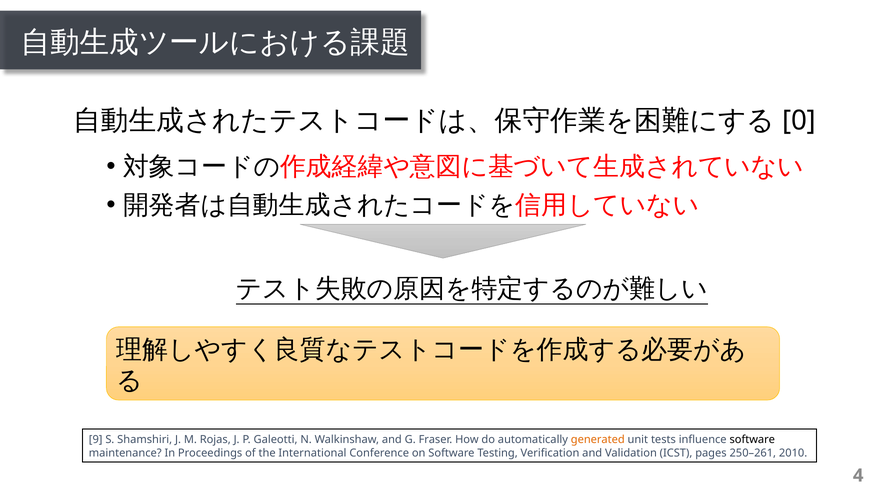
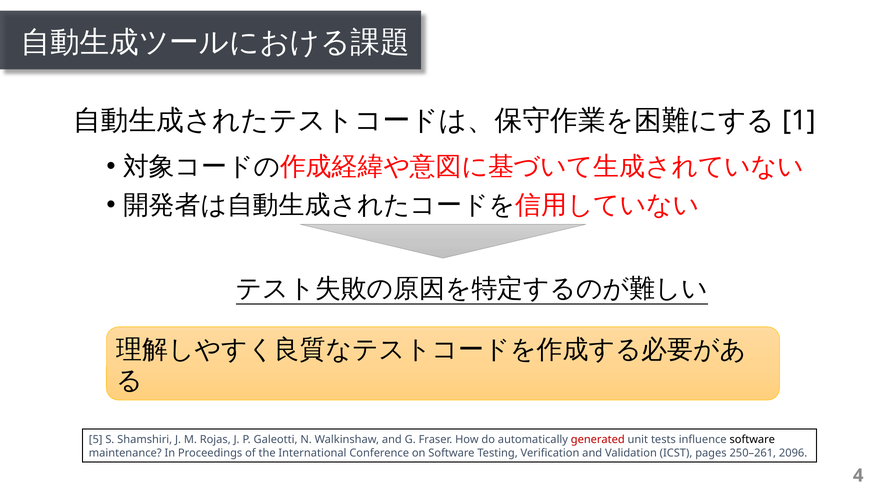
0: 0 -> 1 (799, 121)
9: 9 -> 5 (96, 440)
generated colour: orange -> red (598, 440)
2010: 2010 -> 2096 (793, 453)
